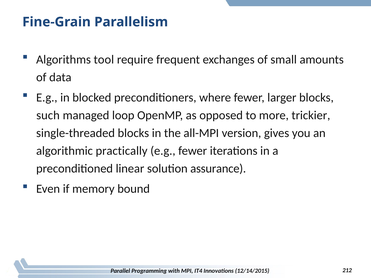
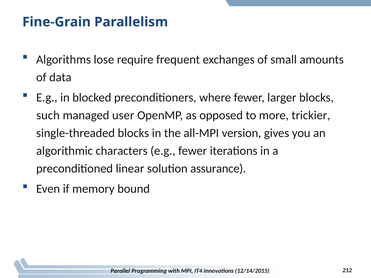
tool: tool -> lose (104, 59)
loop: loop -> user (123, 115)
practically: practically -> characters (122, 151)
